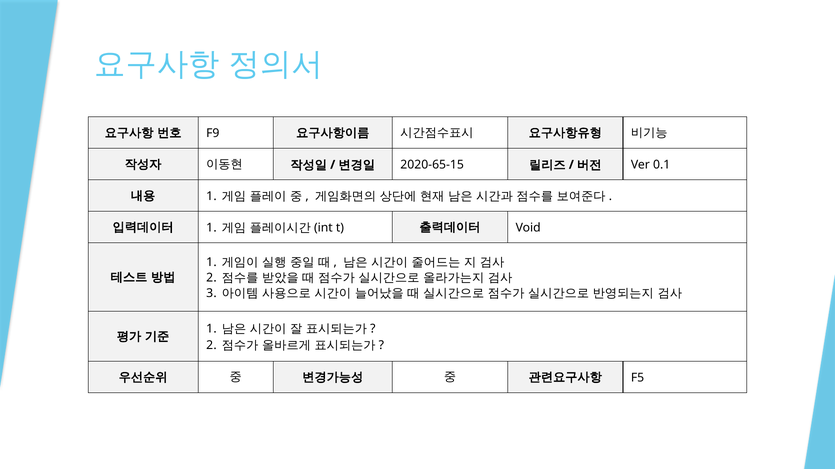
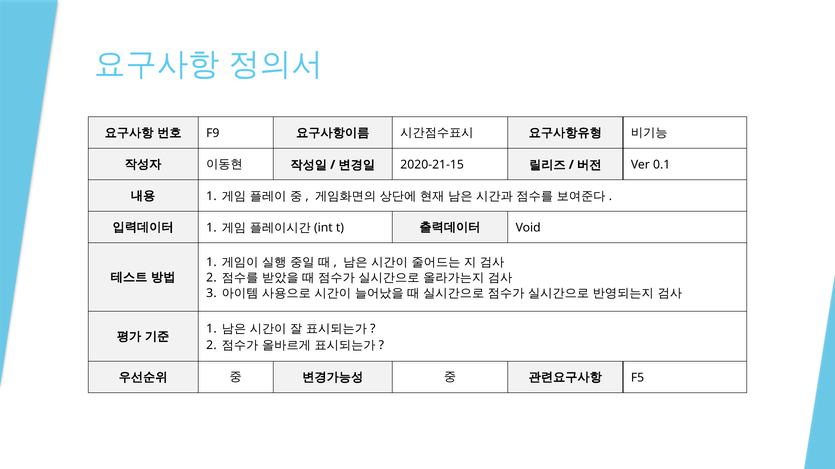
2020-65-15: 2020-65-15 -> 2020-21-15 (432, 165)
